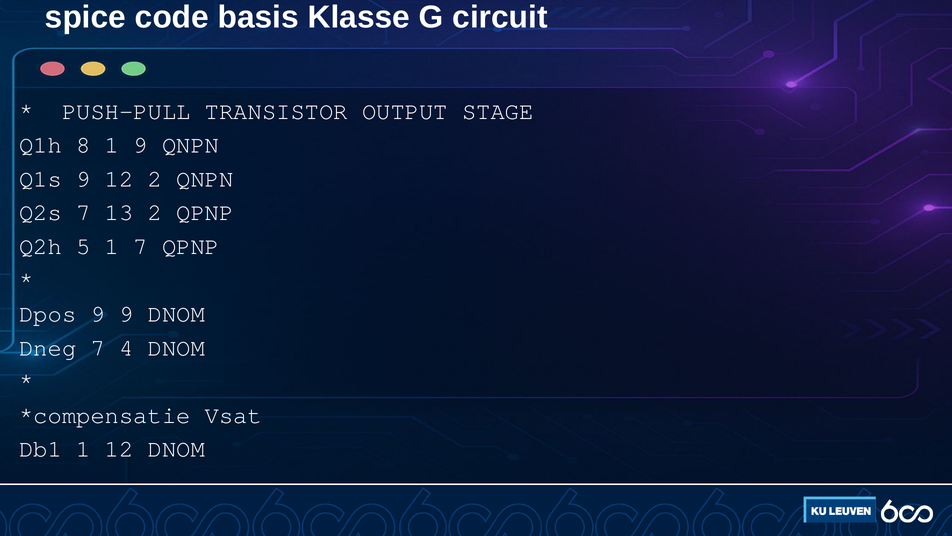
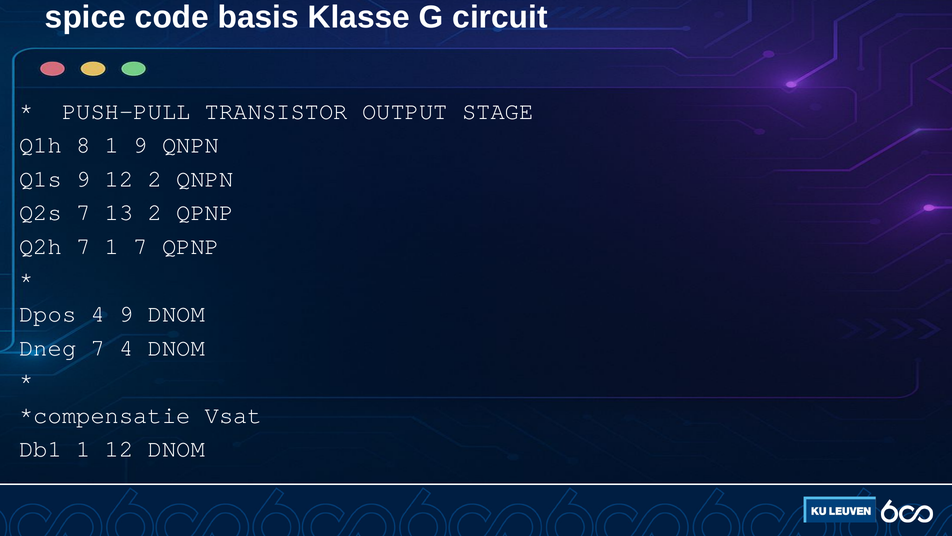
Q2h 5: 5 -> 7 (83, 246)
Dpos 9: 9 -> 4 (98, 314)
